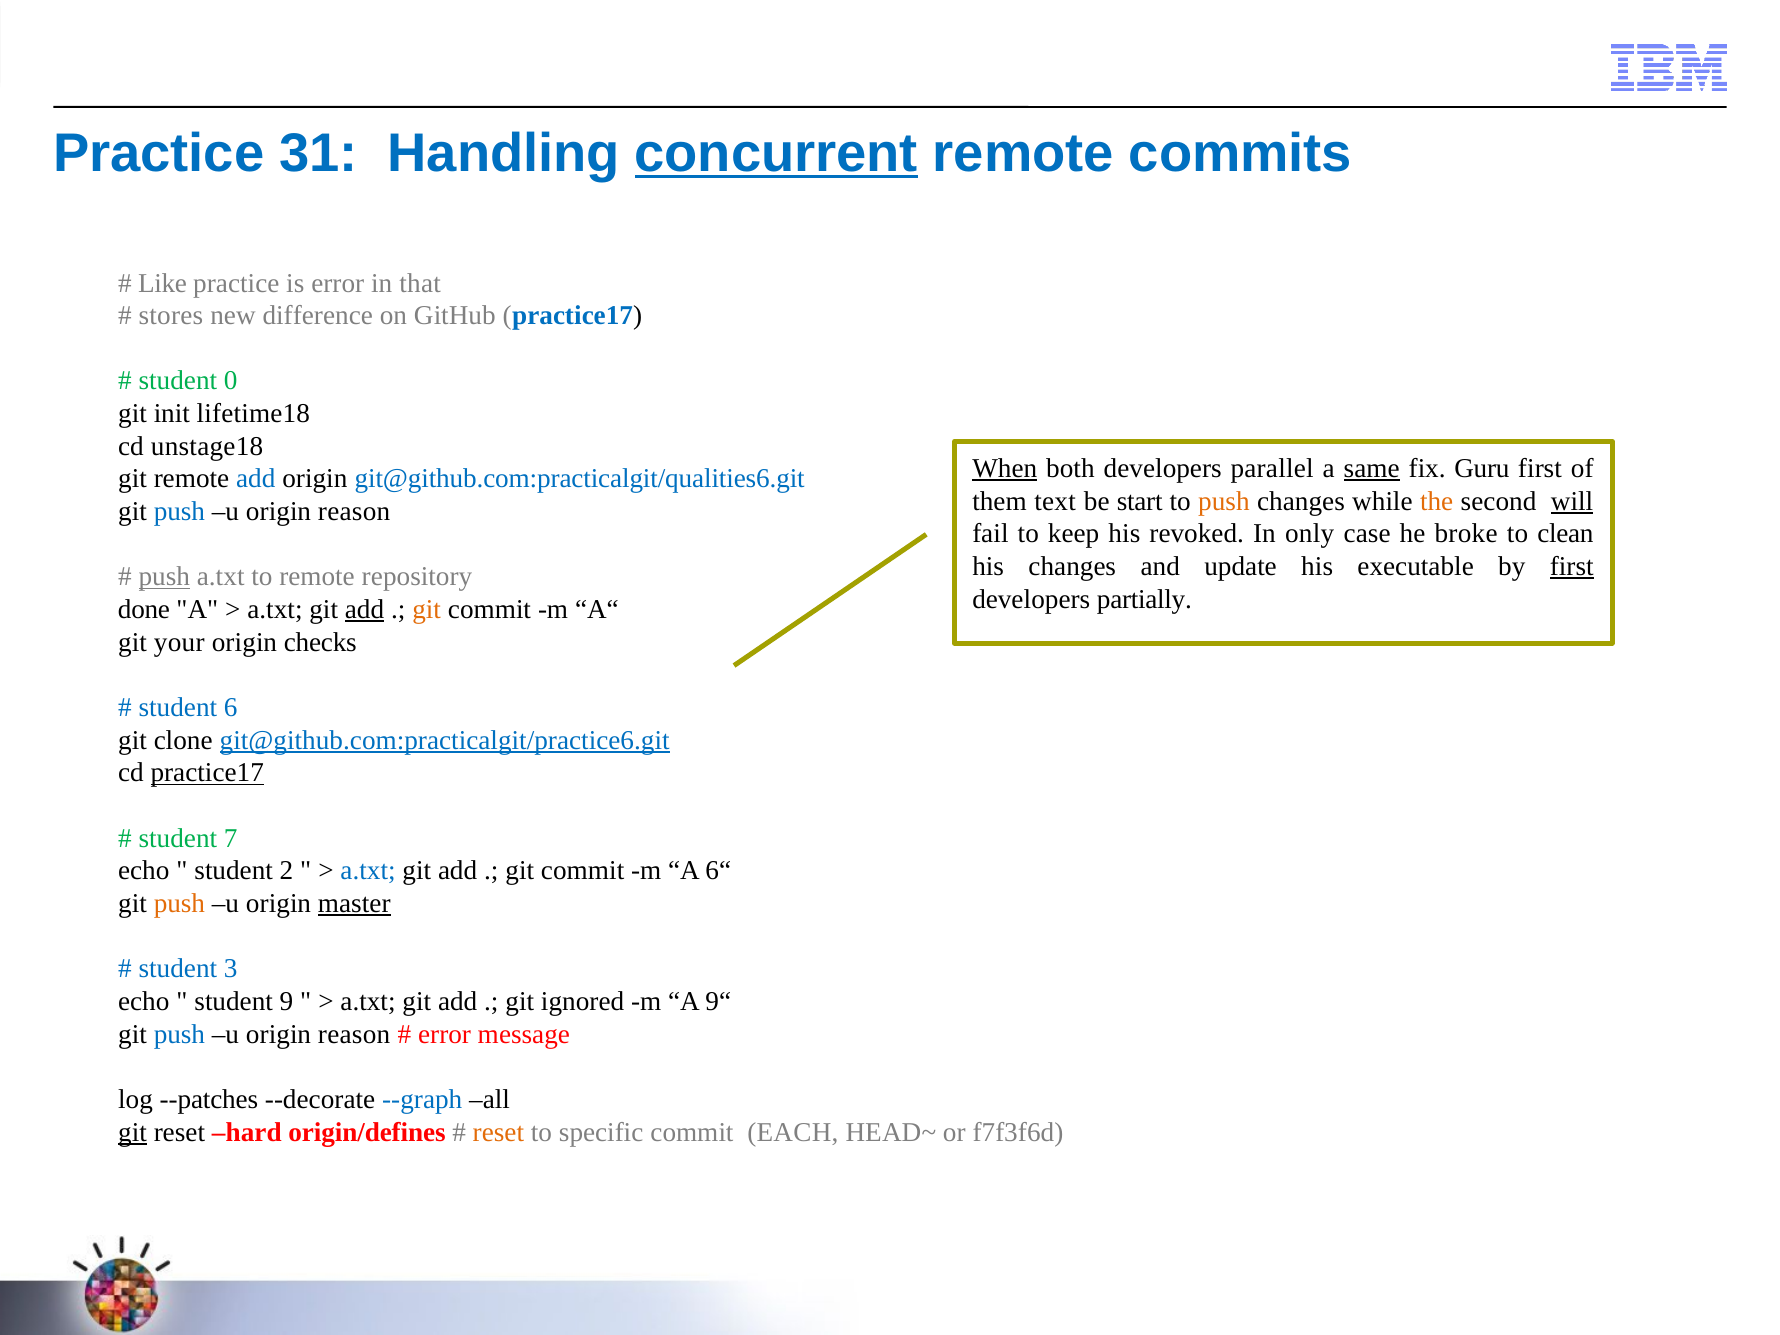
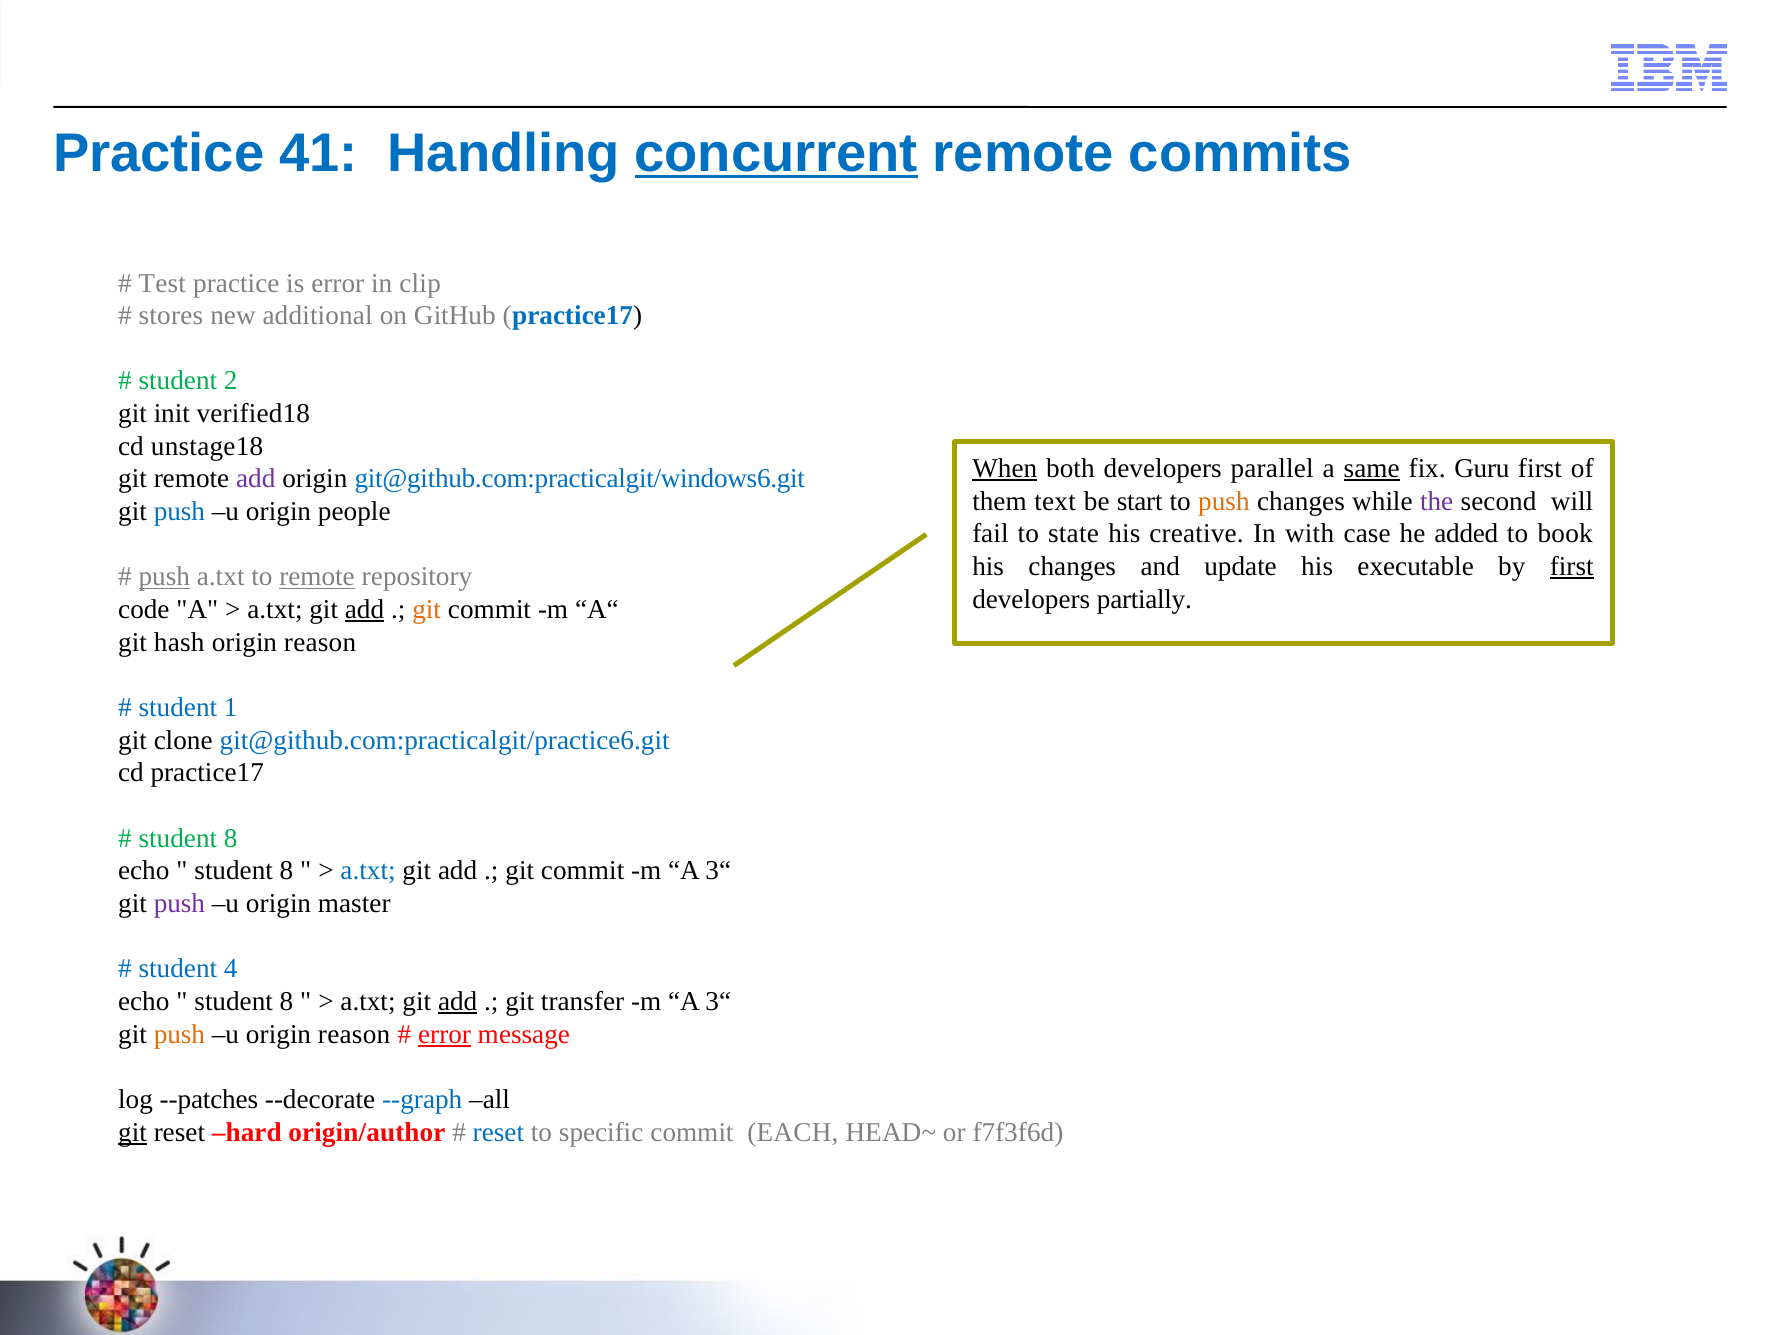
31: 31 -> 41 (319, 153)
Like: Like -> Test (162, 283)
that: that -> clip (420, 283)
difference: difference -> additional (318, 316)
0: 0 -> 2 (231, 381)
lifetime18: lifetime18 -> verified18 (253, 414)
add colour: blue -> purple (256, 479)
git@github.com:practicalgit/qualities6.git: git@github.com:practicalgit/qualities6.git -> git@github.com:practicalgit/windows6.git (580, 479)
the colour: orange -> purple (1437, 501)
will underline: present -> none (1572, 501)
reason: reason -> people (354, 512)
keep: keep -> state (1073, 534)
revoked: revoked -> creative (1197, 534)
only: only -> with (1310, 534)
broke: broke -> added (1466, 534)
clean: clean -> book (1565, 534)
remote underline: none -> present (317, 577)
done: done -> code (144, 610)
your: your -> hash (179, 642)
checks: checks -> reason (320, 642)
6: 6 -> 1 (231, 708)
git@github.com:practicalgit/practice6.git underline: present -> none (445, 740)
practice17 underline: present -> none (207, 773)
7: 7 -> 8 (231, 838)
2: 2 -> 8 (286, 871)
commit m A 6“: 6“ -> 3“ (718, 871)
push colour: orange -> purple (179, 904)
master underline: present -> none (354, 904)
3: 3 -> 4 (231, 969)
9: 9 -> 8 (286, 1001)
add underline: none -> present (458, 1001)
ignored: ignored -> transfer (583, 1001)
9“: 9“ -> 3“ (718, 1001)
push colour: blue -> orange (179, 1034)
error underline: none -> present (445, 1034)
origin/defines: origin/defines -> origin/author (367, 1132)
reset colour: orange -> blue (498, 1132)
